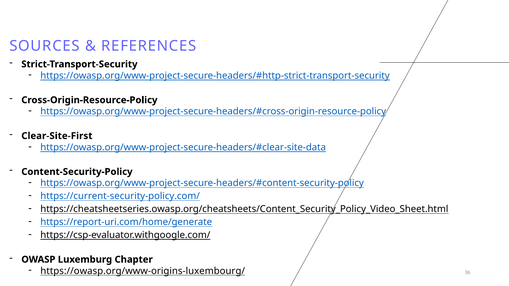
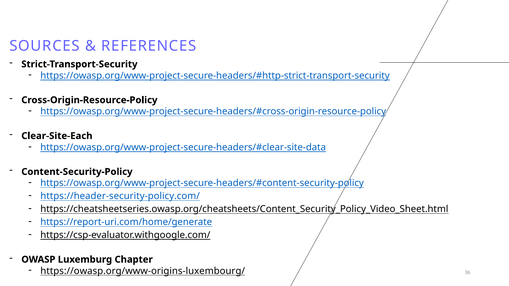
Clear-Site-First: Clear-Site-First -> Clear-Site-Each (57, 136)
https://current-security-policy.com/: https://current-security-policy.com/ -> https://header-security-policy.com/ (120, 196)
